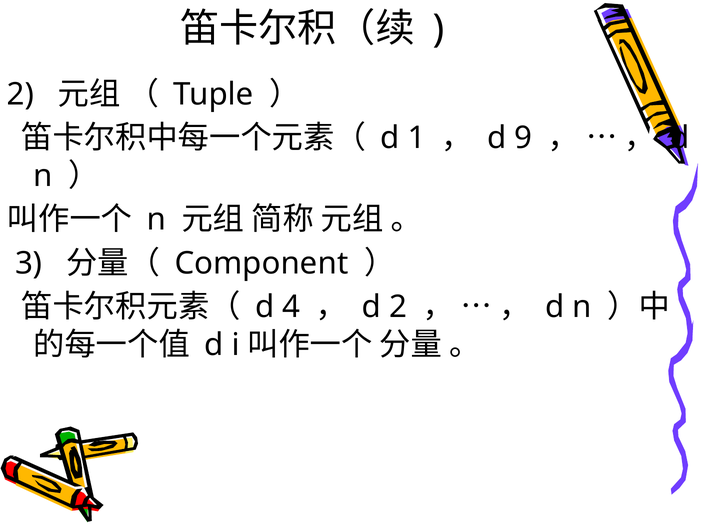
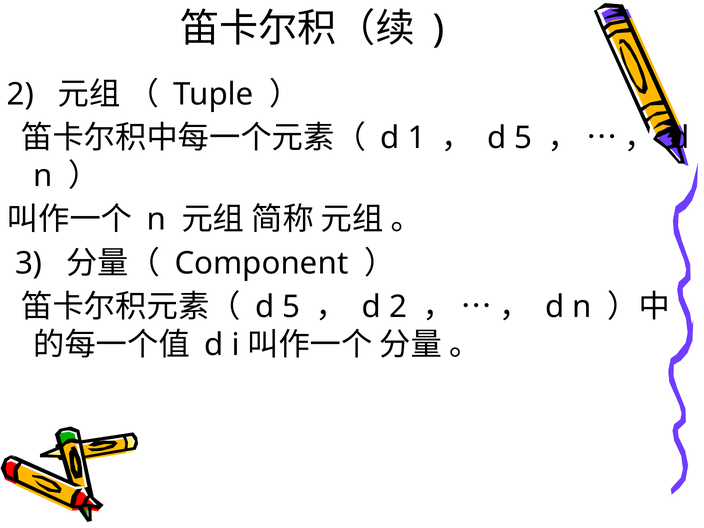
9: 9 -> 5 (523, 138)
4: 4 -> 5 (291, 307)
